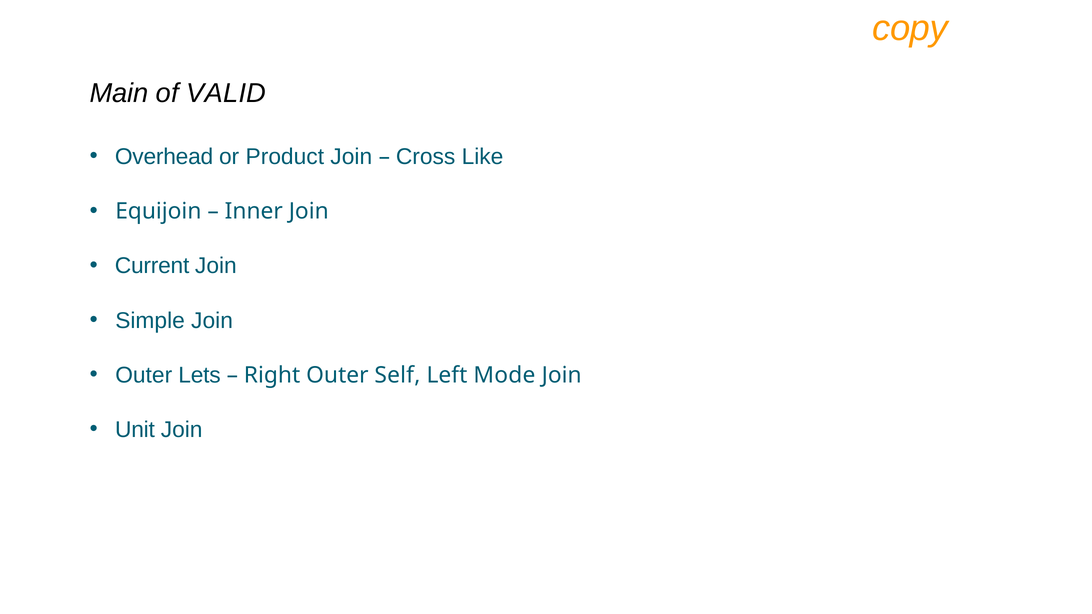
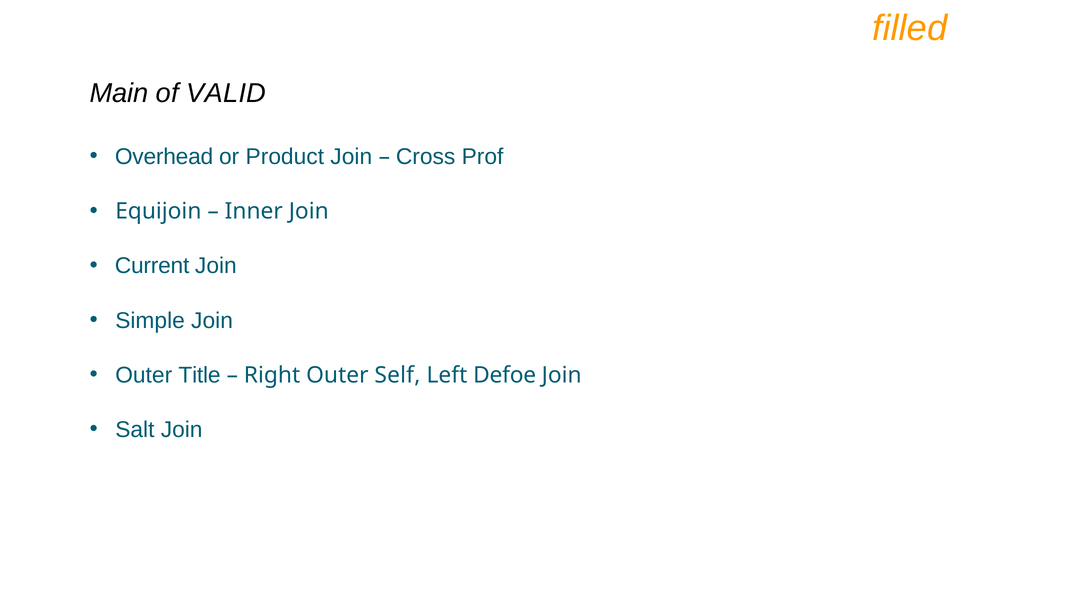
copy: copy -> filled (910, 28)
Like: Like -> Prof (482, 157)
Lets: Lets -> Title (200, 375)
Mode: Mode -> Defoe (505, 375)
Unit: Unit -> Salt (135, 430)
